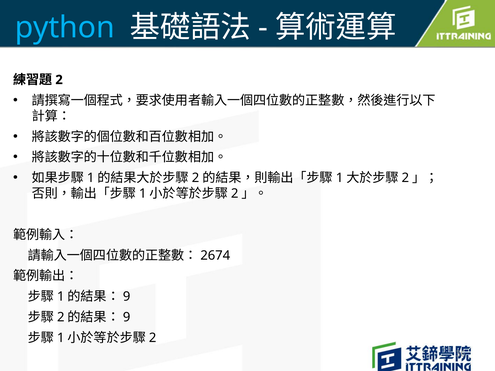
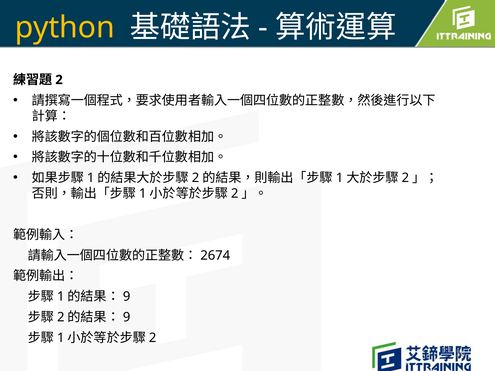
python colour: light blue -> yellow (65, 28)
